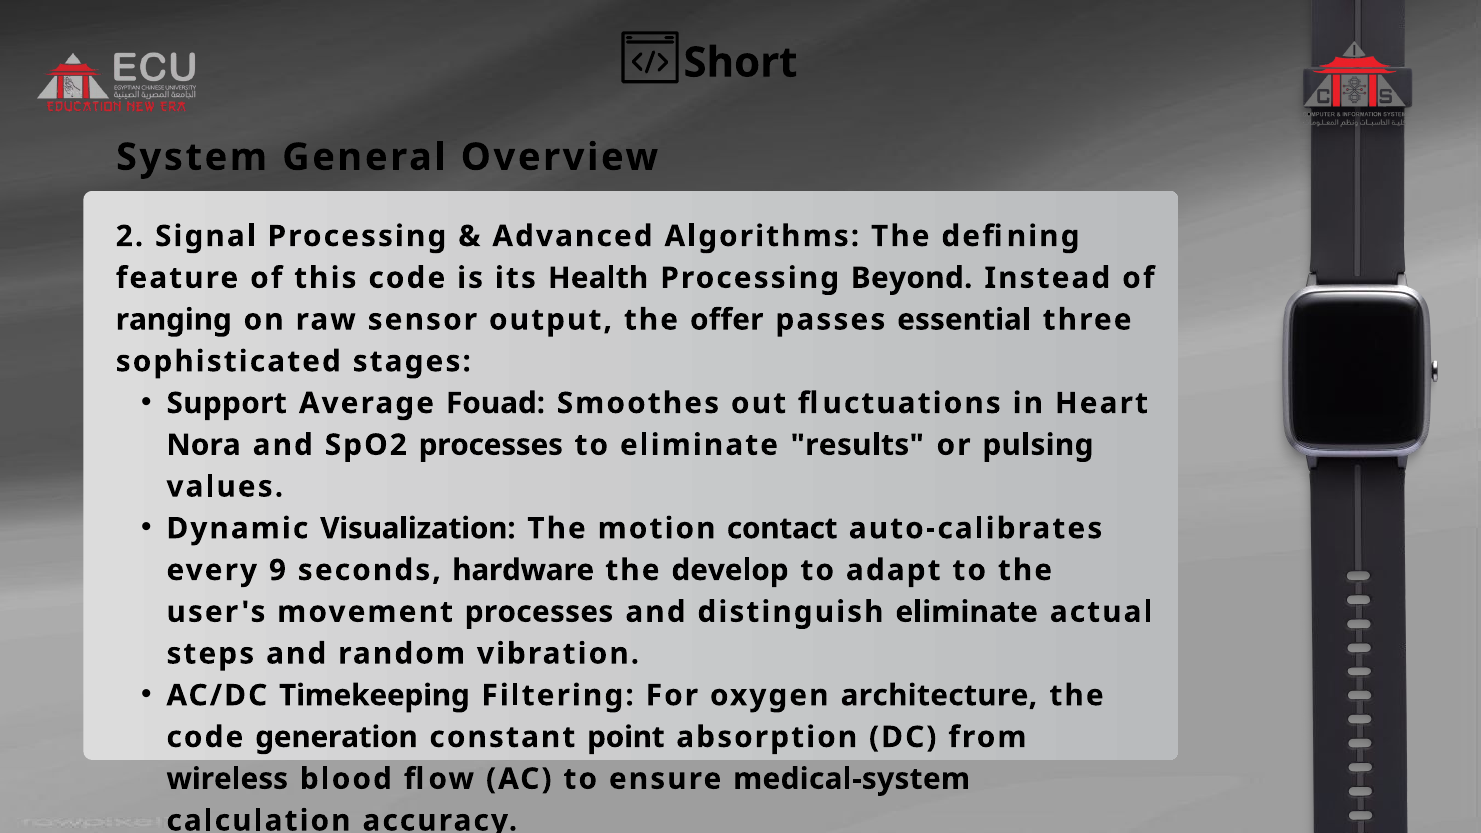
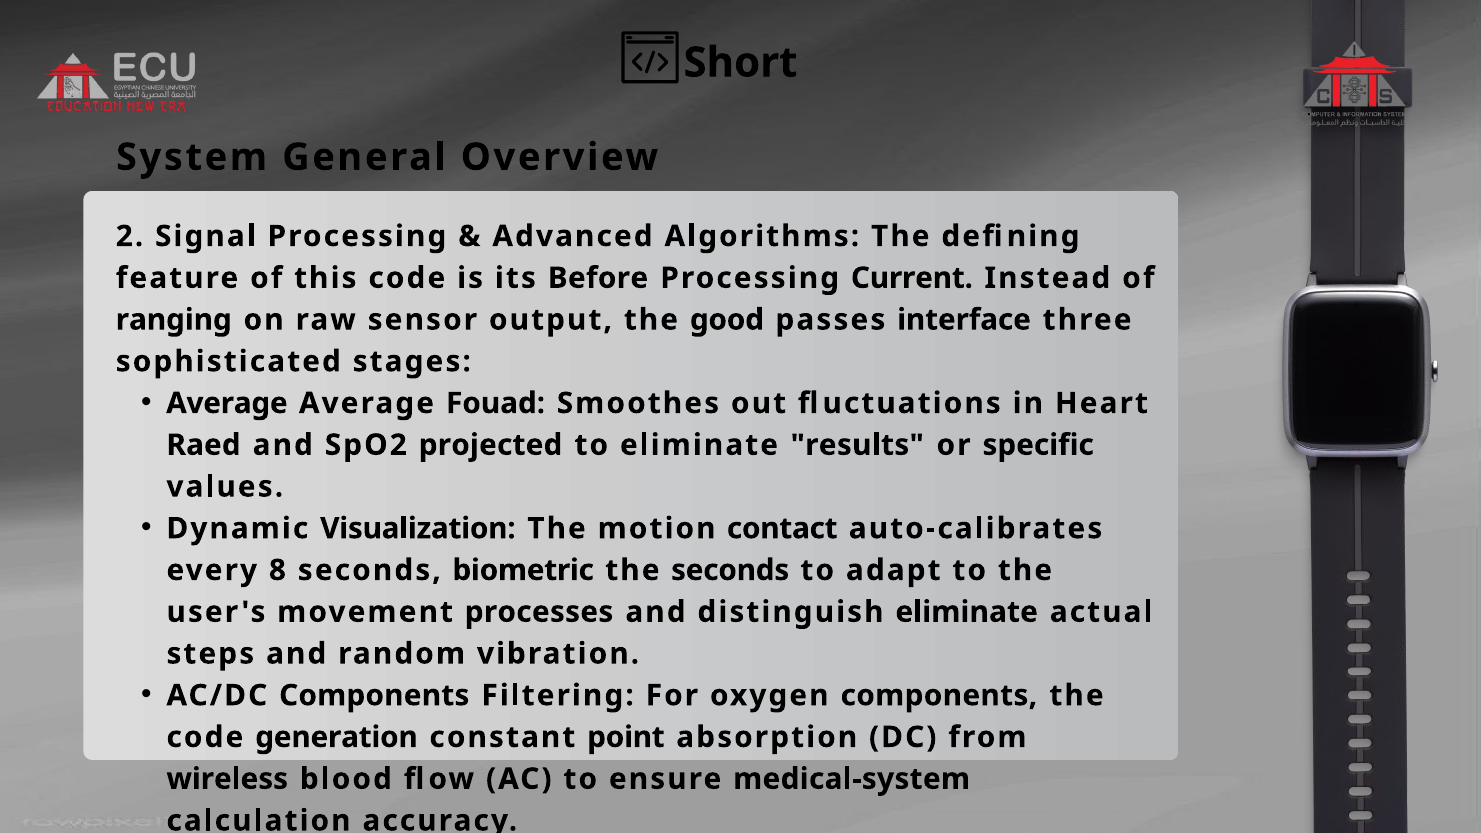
Health: Health -> Before (598, 278)
Beyond: Beyond -> Current (912, 278)
offer: offer -> good (727, 320)
essential: essential -> interface (964, 320)
Support: Support -> Average (227, 403)
Nora: Nora -> Raed (204, 445)
SpO2 processes: processes -> projected (491, 445)
pulsing: pulsing -> specific (1038, 445)
9: 9 -> 8 (277, 570)
hardware: hardware -> biometric (523, 570)
the develop: develop -> seconds (730, 570)
AC/DC Timekeeping: Timekeeping -> Components (374, 695)
oxygen architecture: architecture -> components (939, 695)
